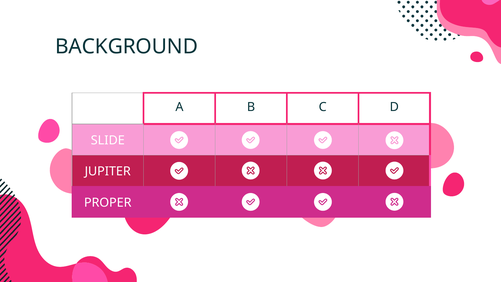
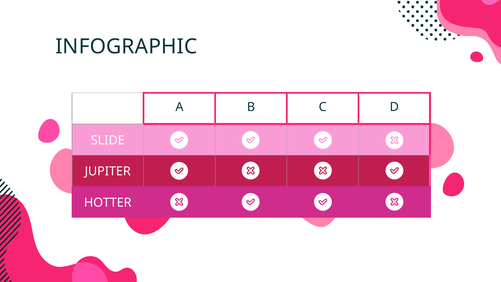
BACKGROUND: BACKGROUND -> INFOGRAPHIC (126, 47)
PROPER: PROPER -> HOTTER (108, 203)
